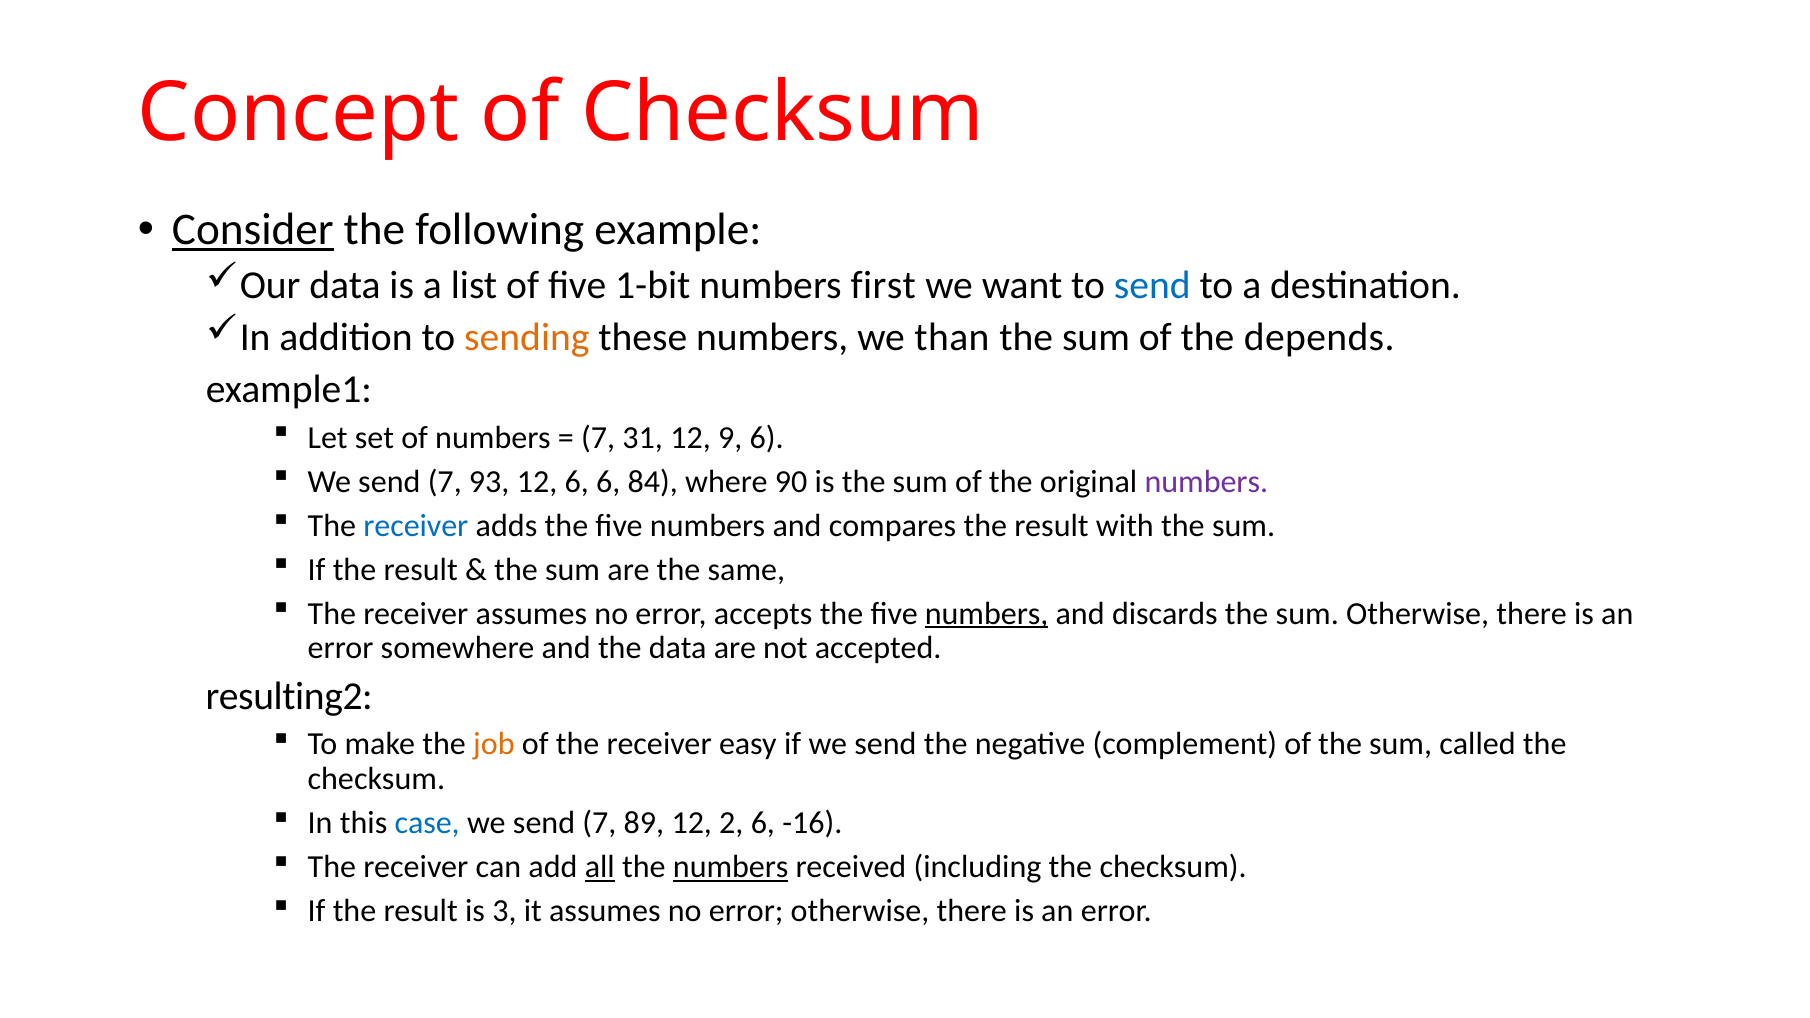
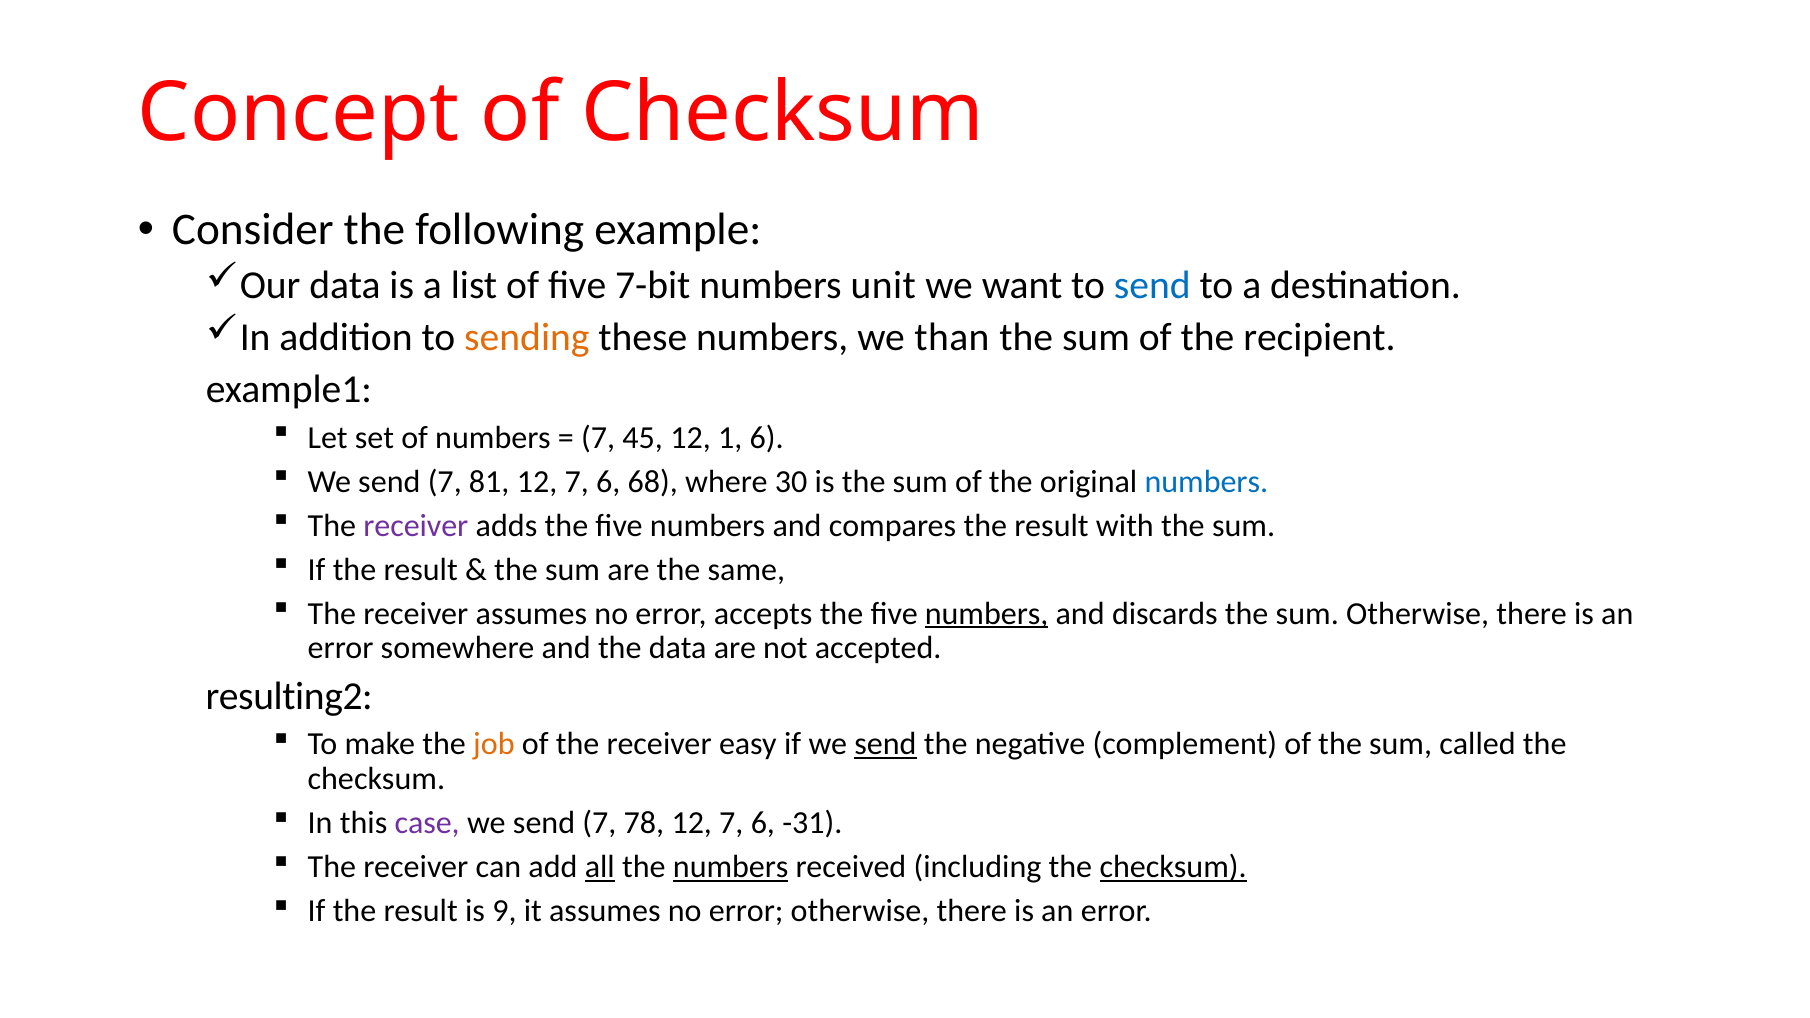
Consider underline: present -> none (253, 230)
1-bit: 1-bit -> 7-bit (653, 285)
first: first -> unit (883, 285)
depends: depends -> recipient (1319, 337)
31: 31 -> 45 (643, 437)
9: 9 -> 1 (730, 437)
93: 93 -> 81 (489, 482)
6: 6 -> 7 (577, 482)
84: 84 -> 68 (653, 482)
90: 90 -> 30 (791, 482)
numbers colour: purple -> blue (1206, 482)
receiver colour: blue -> purple (416, 526)
send underline: none -> present (886, 744)
case colour: blue -> purple (427, 823)
89: 89 -> 78 (644, 823)
2: 2 -> 7 (731, 823)
-16: -16 -> -31 (812, 823)
checksum underline: none -> present (1173, 867)
3: 3 -> 9 (504, 911)
